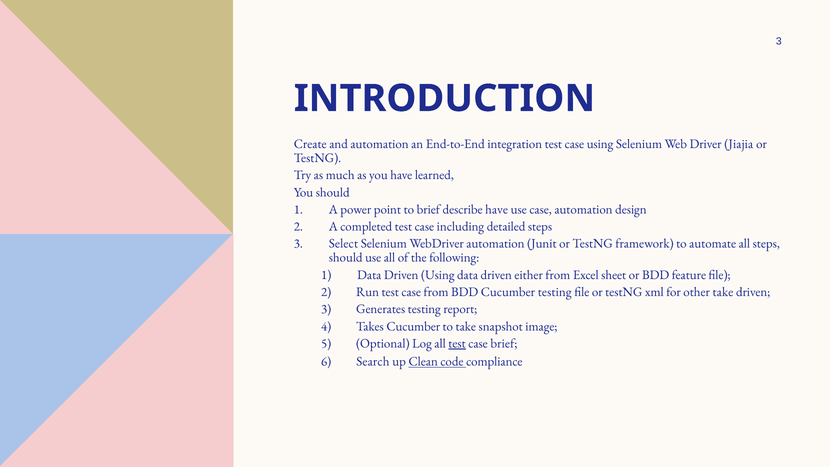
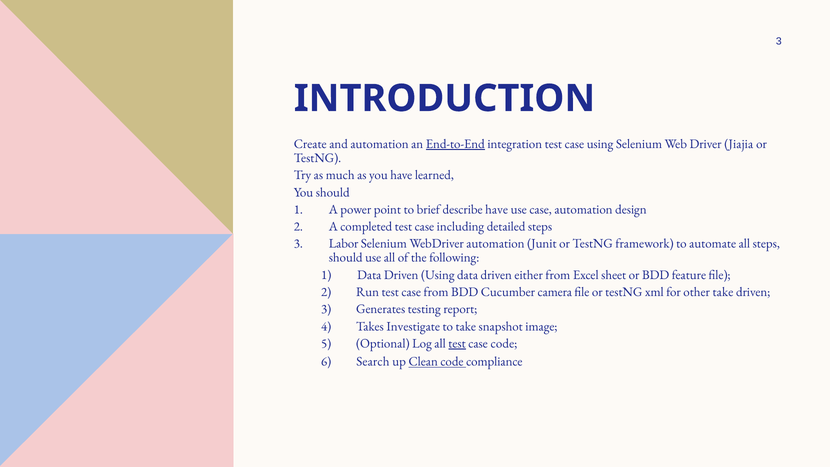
End-to-End underline: none -> present (455, 144)
Select: Select -> Labor (344, 244)
Cucumber testing: testing -> camera (555, 292)
Takes Cucumber: Cucumber -> Investigate (413, 326)
case brief: brief -> code (504, 343)
